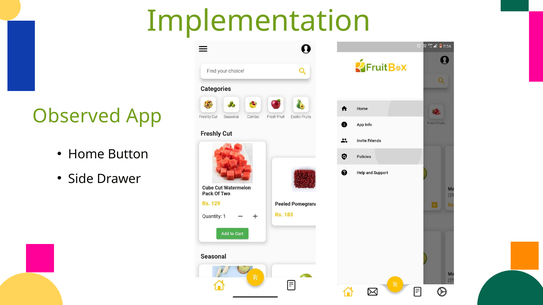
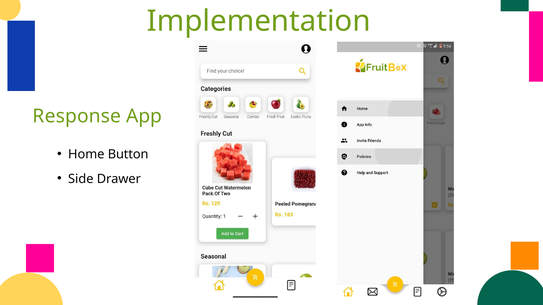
Observed: Observed -> Response (77, 116)
